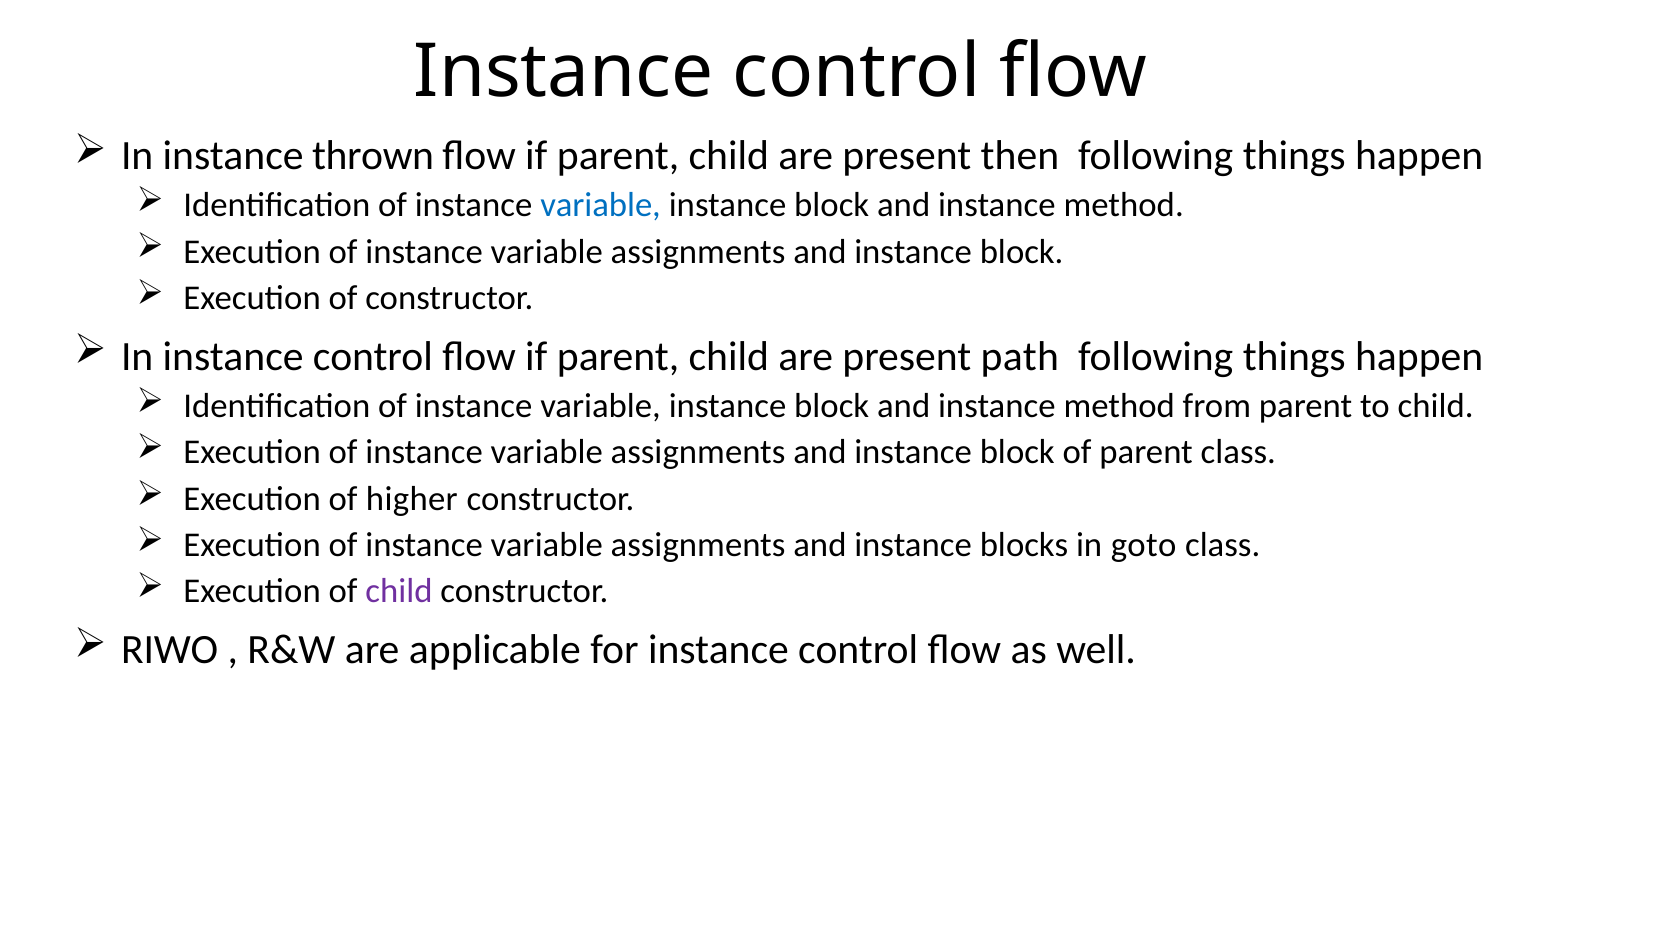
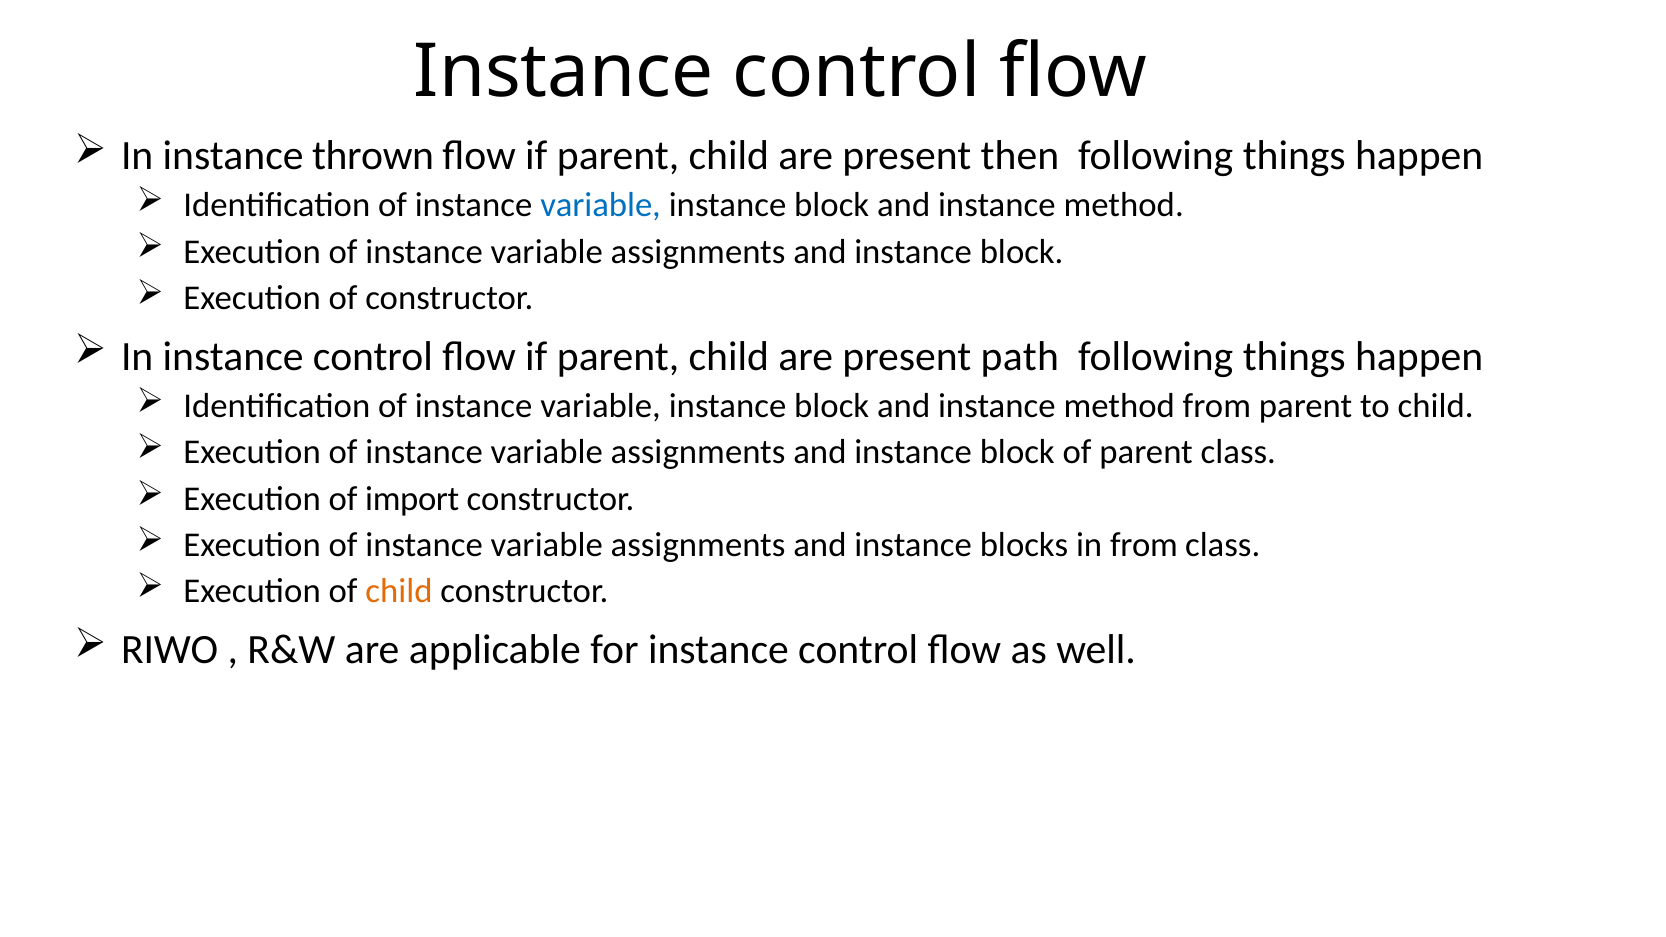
higher: higher -> import (412, 499)
in goto: goto -> from (1144, 545)
child colour: purple -> orange (399, 591)
